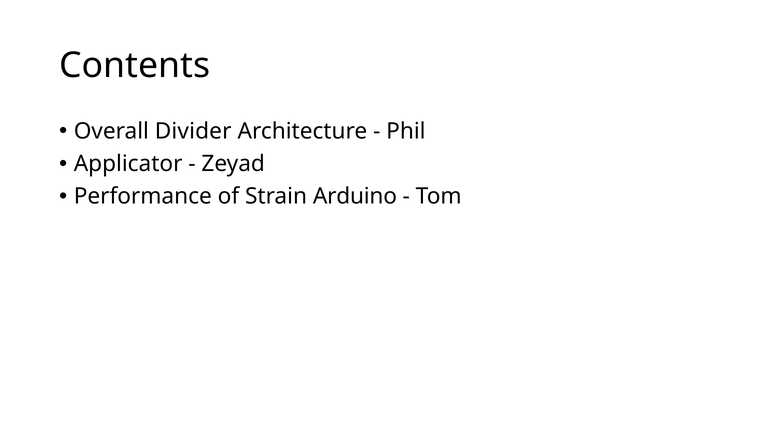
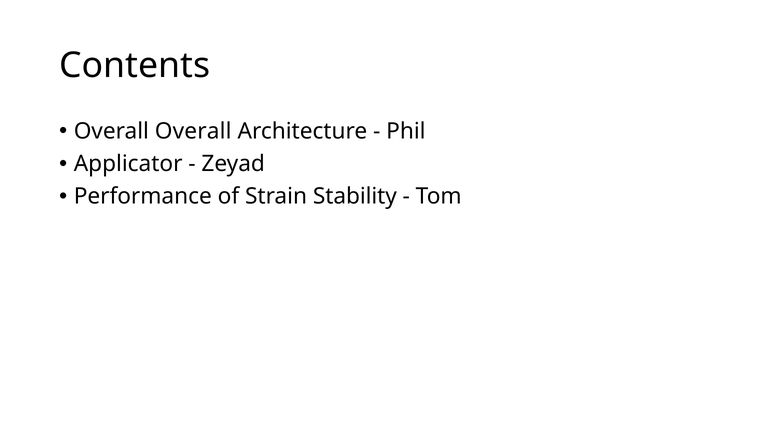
Overall Divider: Divider -> Overall (193, 131)
Arduino: Arduino -> Stability (355, 197)
